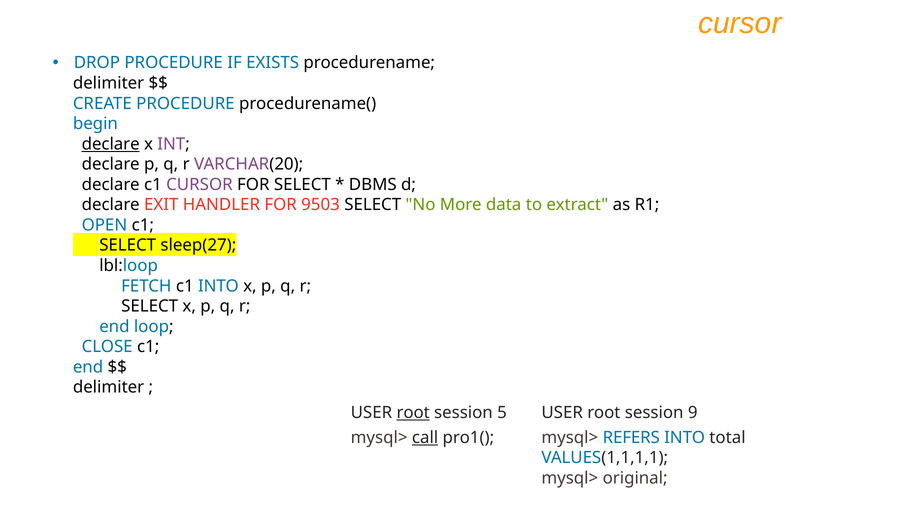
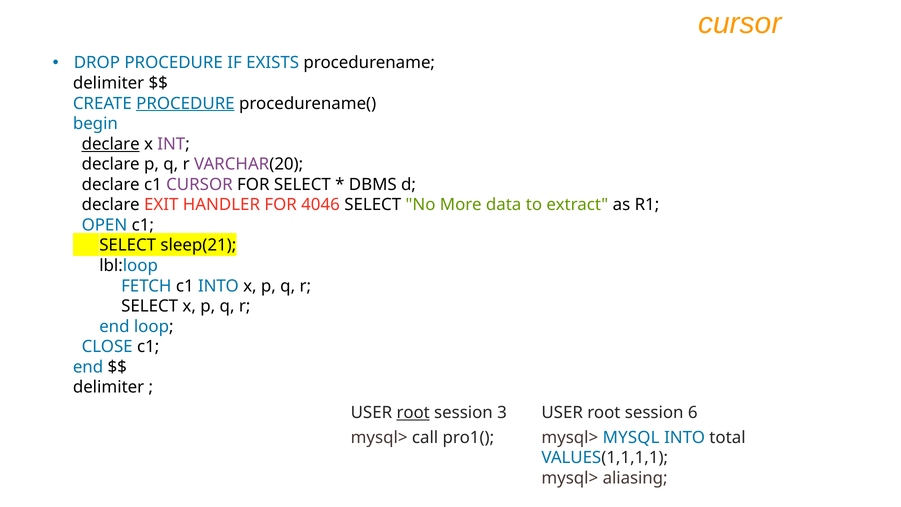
PROCEDURE underline: none -> present (185, 103)
9503: 9503 -> 4046 (321, 205)
sleep(27: sleep(27 -> sleep(21 (198, 245)
5: 5 -> 3 (502, 413)
9: 9 -> 6 (693, 413)
call underline: present -> none (425, 437)
REFERS: REFERS -> MYSQL (631, 437)
original: original -> aliasing (635, 478)
